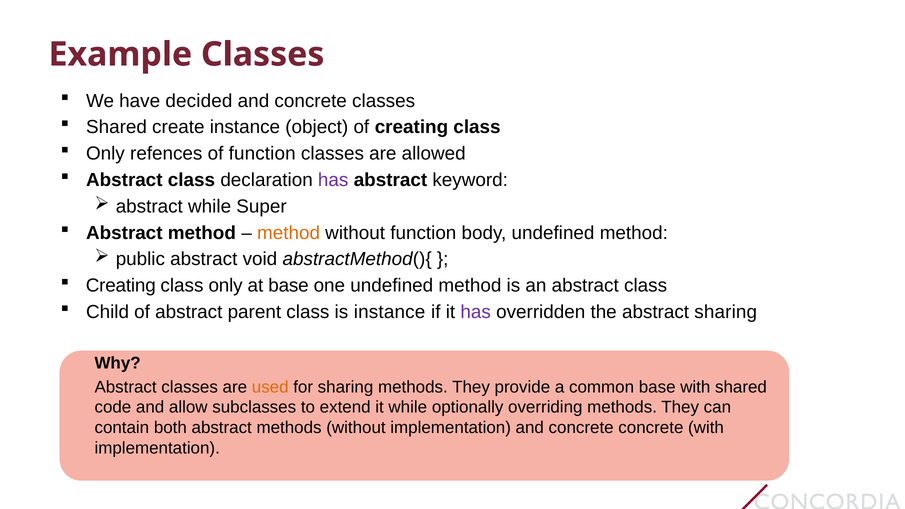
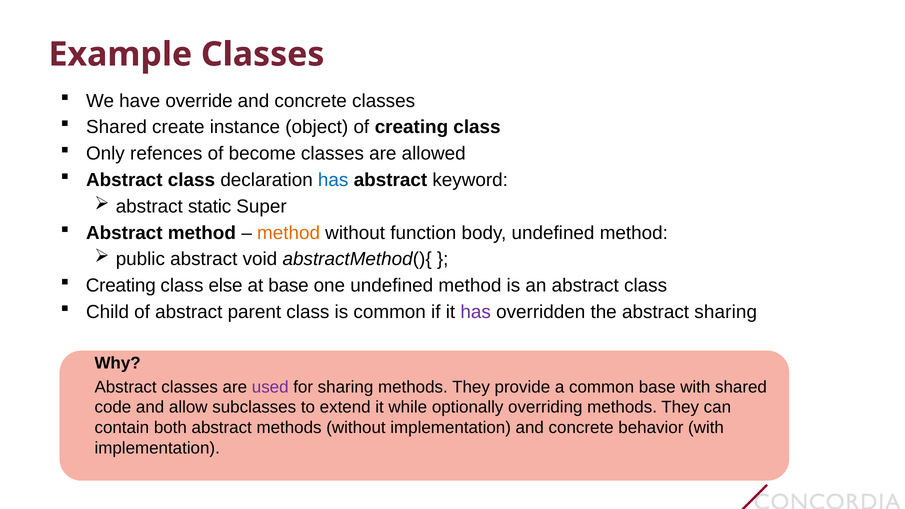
decided: decided -> override (199, 101)
of function: function -> become (262, 154)
has colour: purple -> blue (333, 180)
abstract while: while -> static (210, 206)
class only: only -> else (226, 286)
is instance: instance -> common (390, 312)
used colour: orange -> purple (270, 387)
concrete concrete: concrete -> behavior (651, 428)
